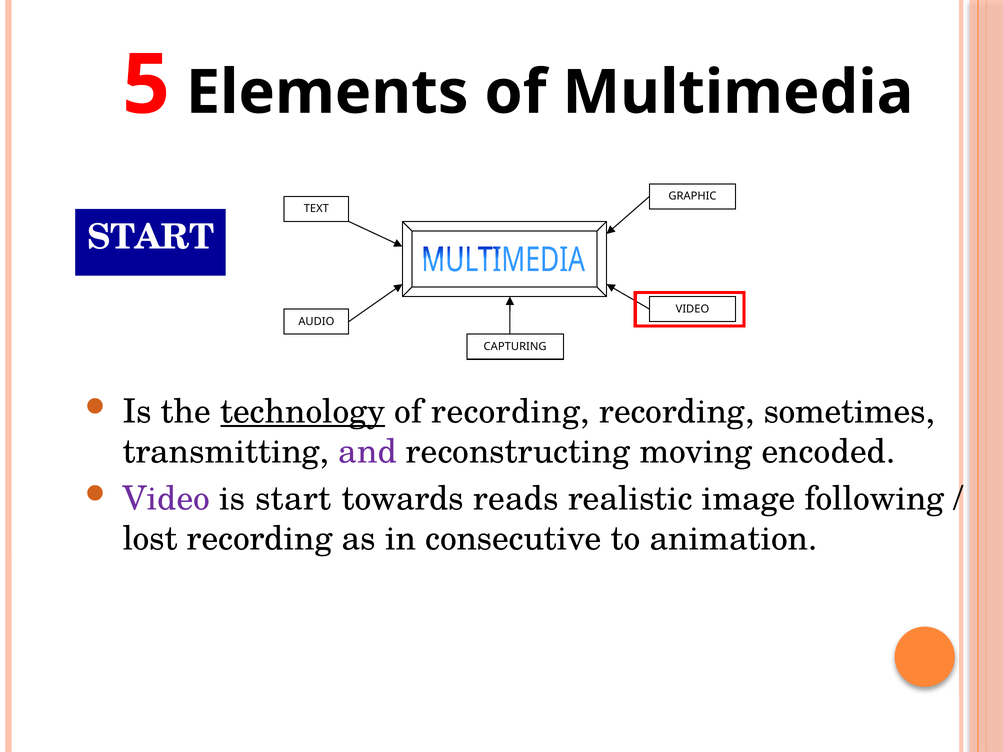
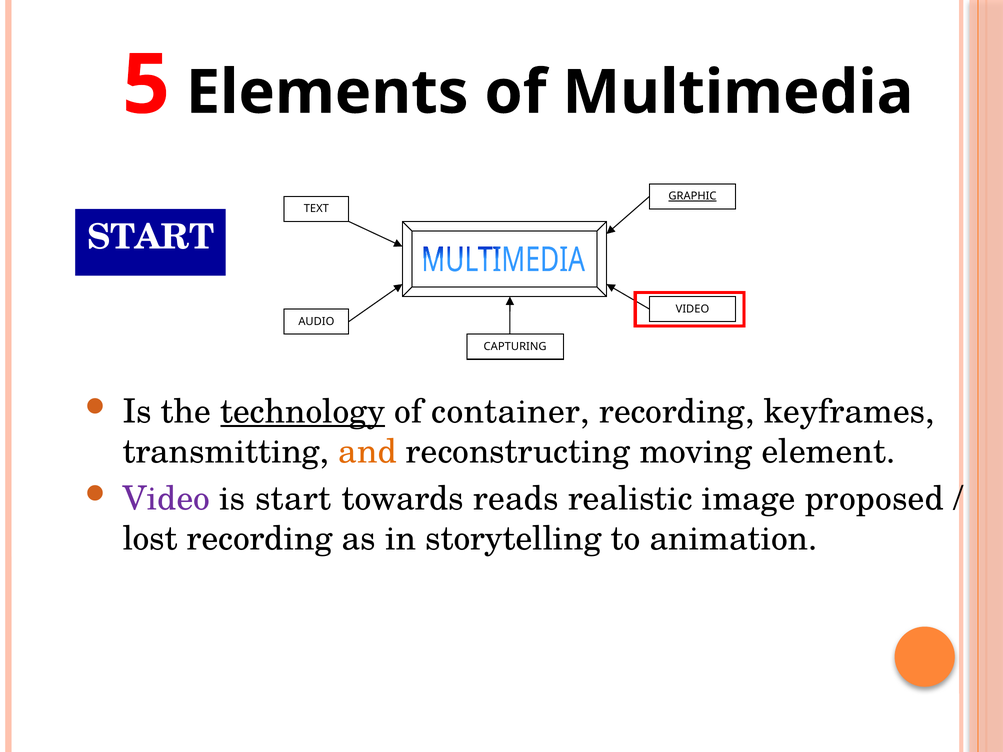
GRAPHIC underline: none -> present (692, 196)
of recording: recording -> container (511, 412)
sometimes: sometimes -> keyframes (849, 412)
and colour: purple -> orange (368, 452)
encoded: encoded -> element (829, 452)
following: following -> proposed (874, 499)
consecutive: consecutive -> storytelling (513, 539)
